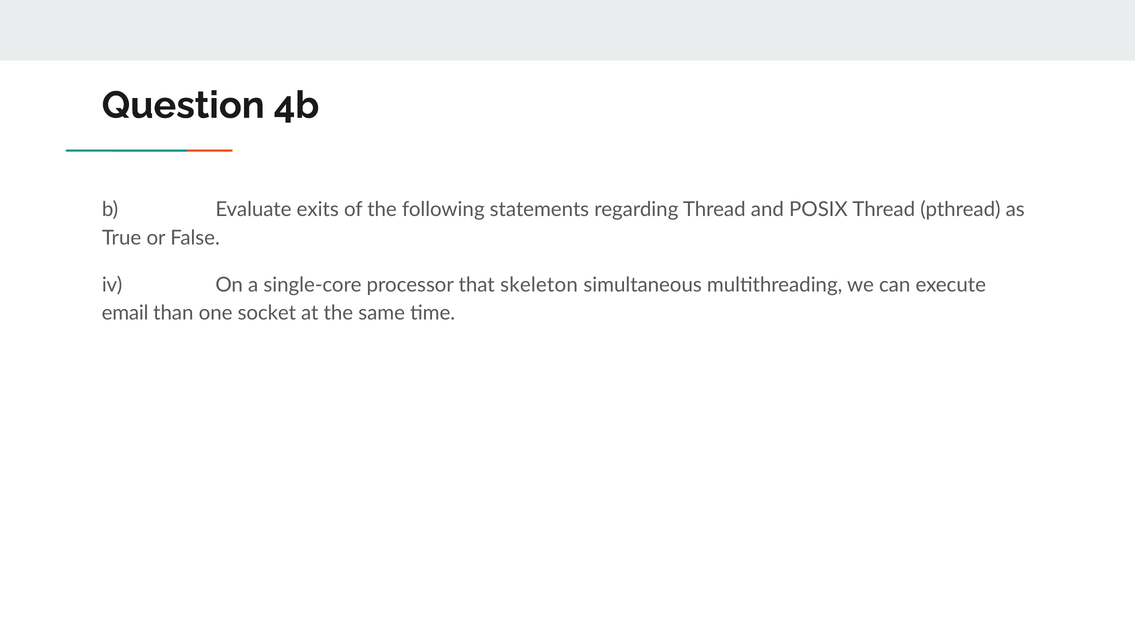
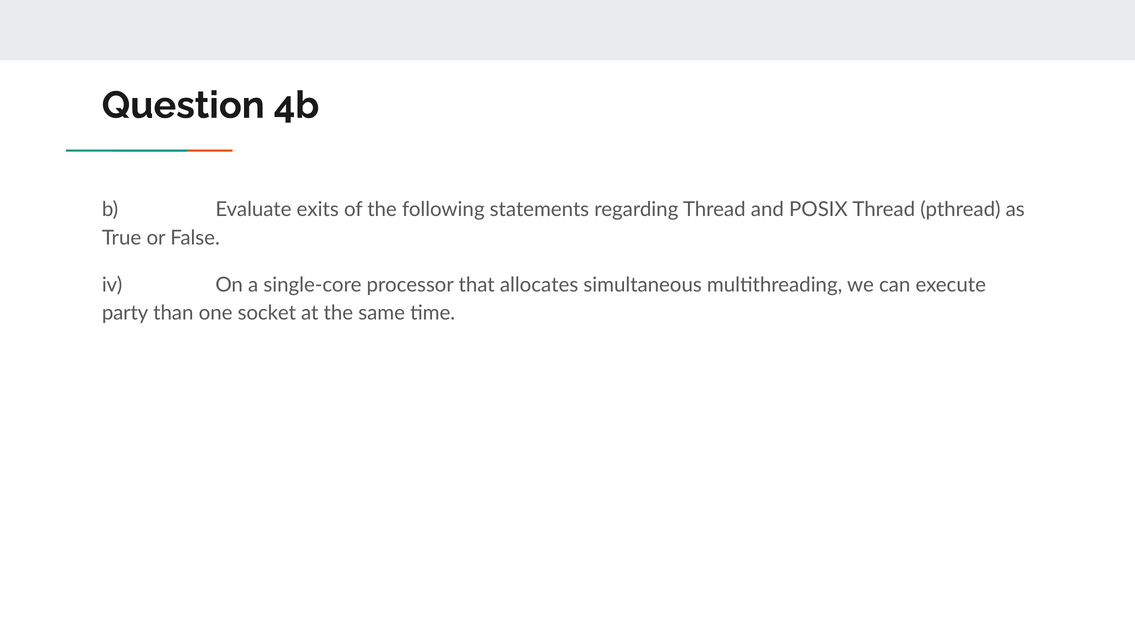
skeleton: skeleton -> allocates (539, 285)
email: email -> party (125, 313)
